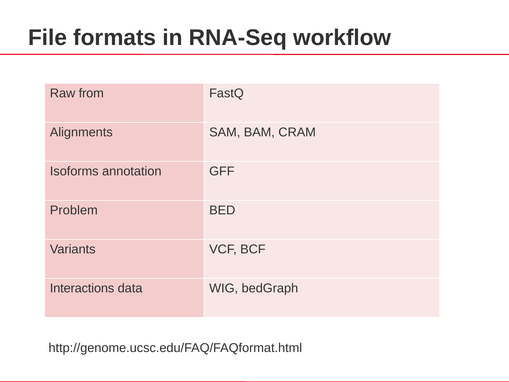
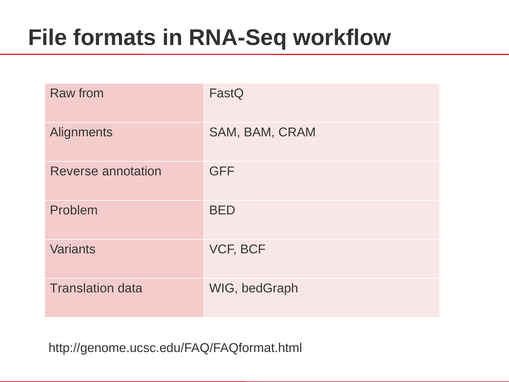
Isoforms: Isoforms -> Reverse (74, 171)
Interactions: Interactions -> Translation (82, 288)
